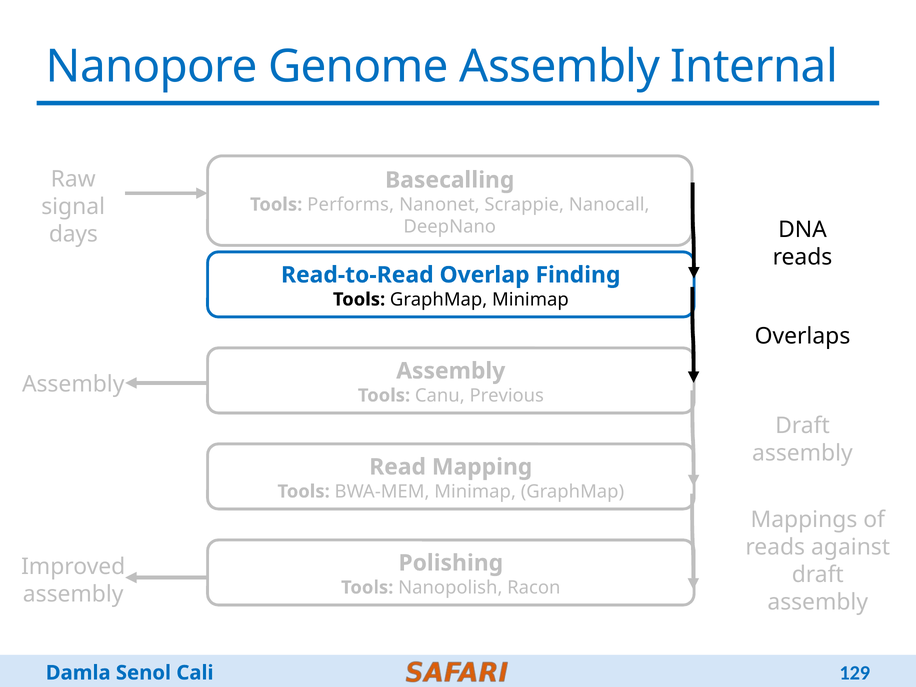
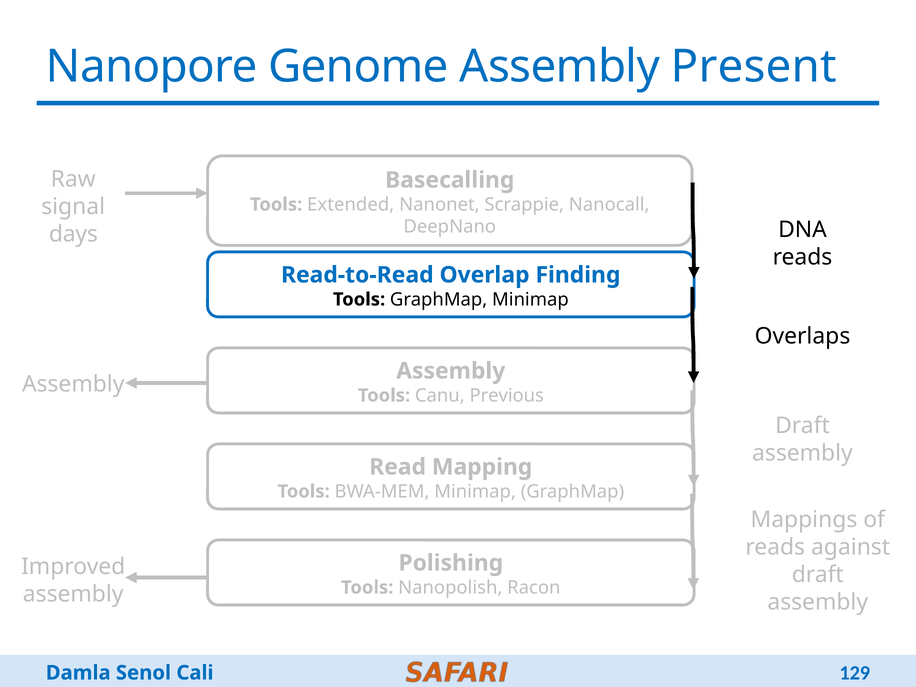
Internal: Internal -> Present (754, 67)
Performs: Performs -> Extended (351, 205)
